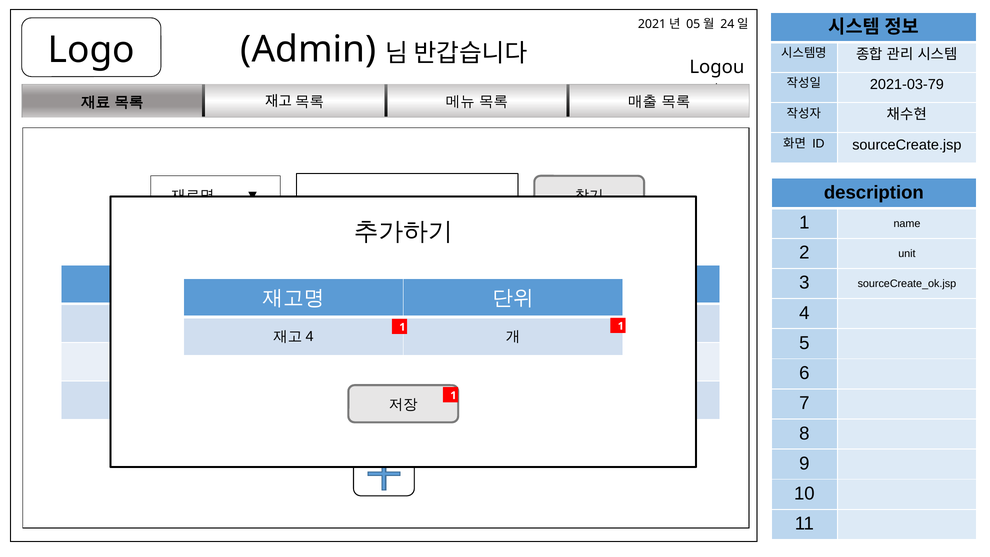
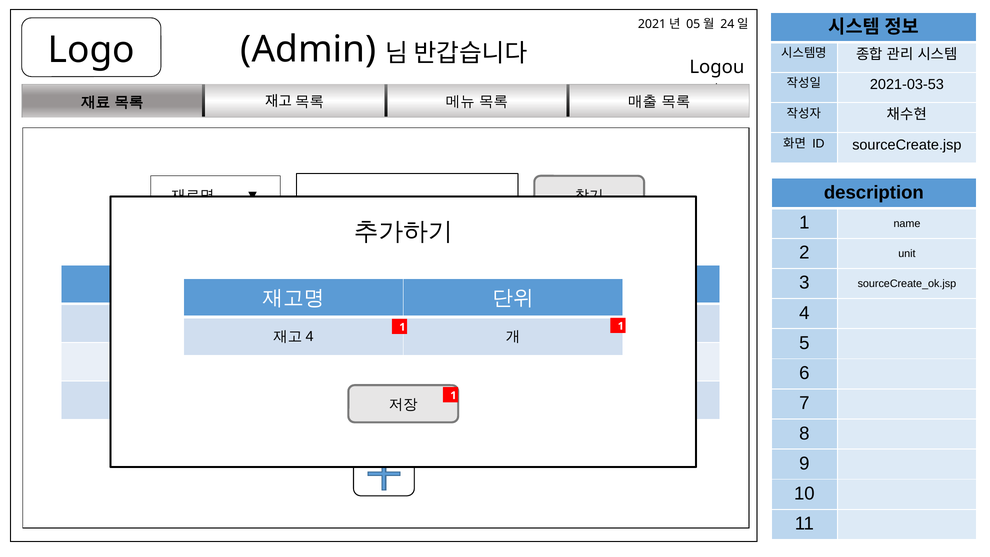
2021-03-79: 2021-03-79 -> 2021-03-53 (907, 85)
